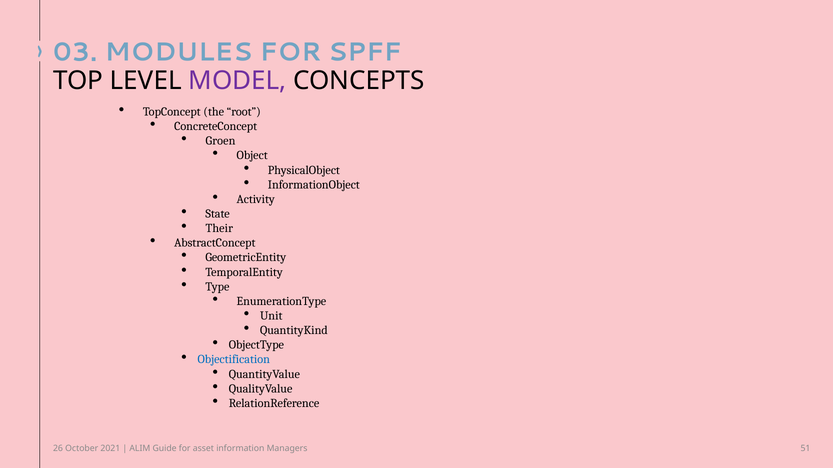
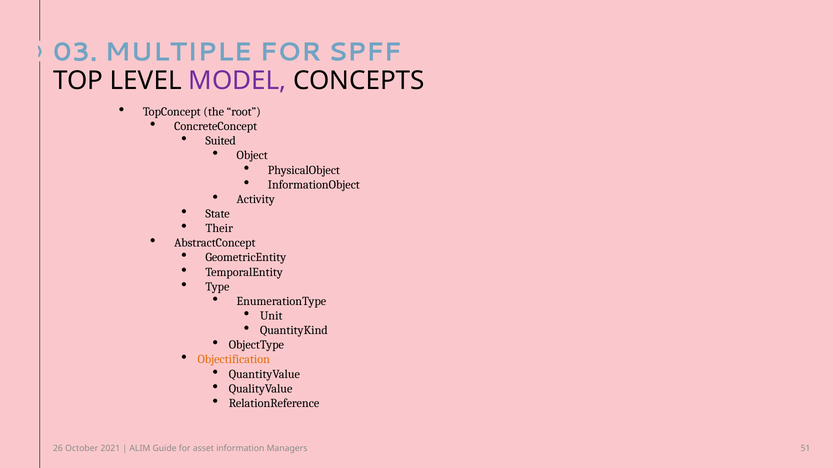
MODULES: MODULES -> MULTIPLE (178, 52)
Groen: Groen -> Suited (221, 141)
Objectification colour: blue -> orange (234, 360)
